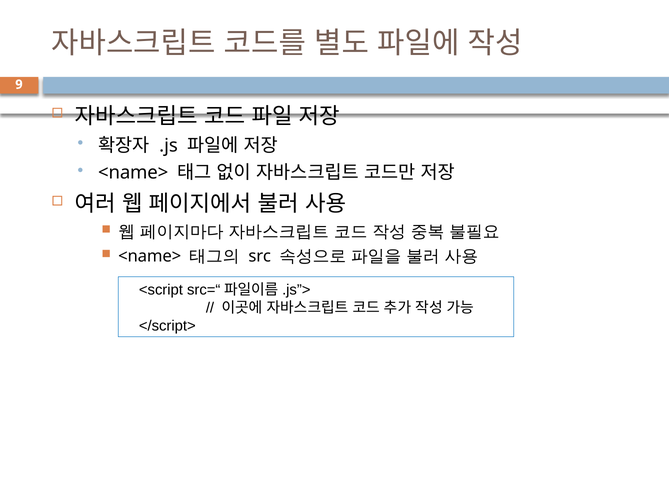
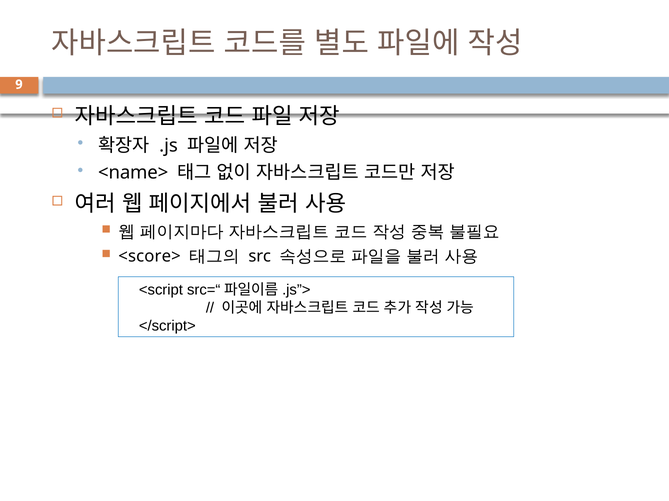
<name>: <name> -> <score> (150, 257)
